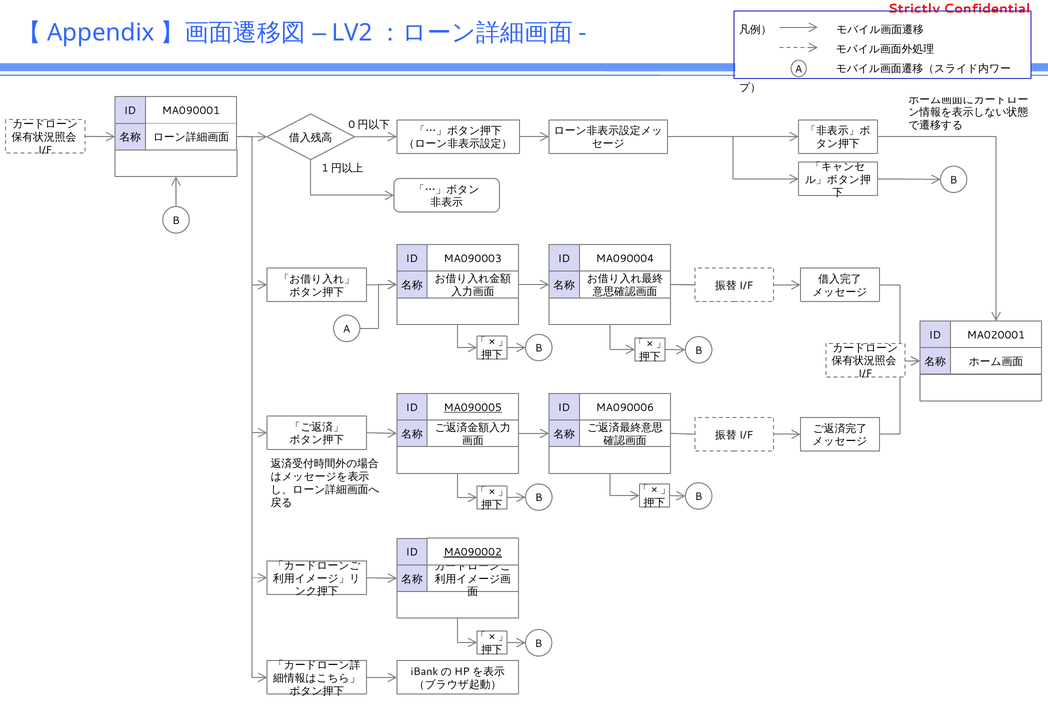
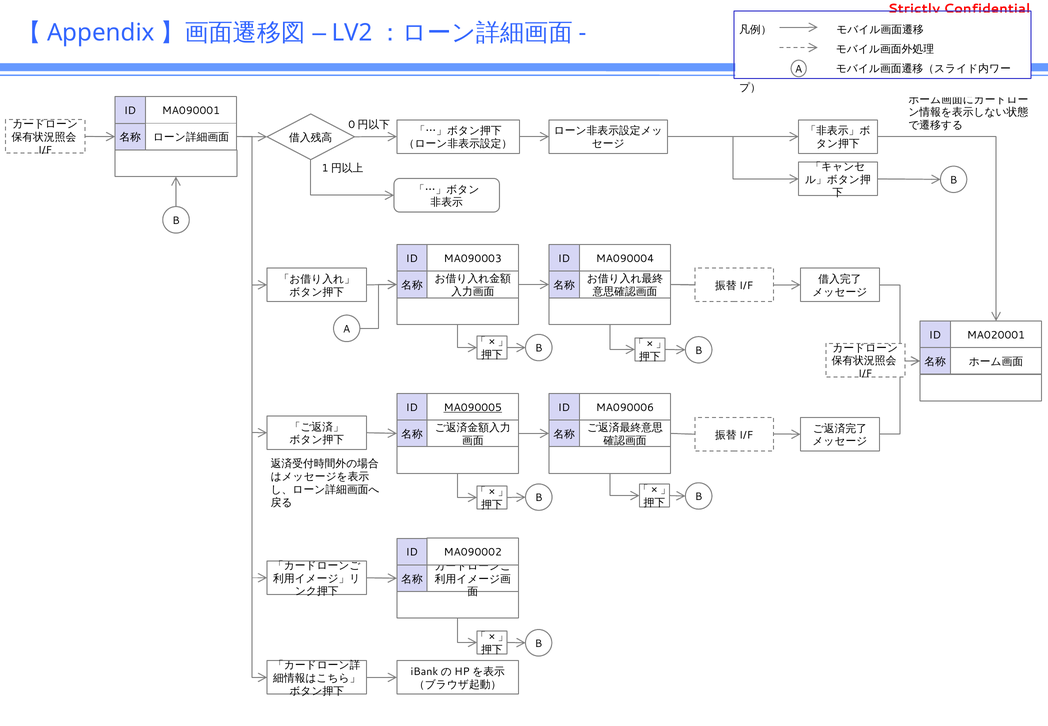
MA090002 underline: present -> none (473, 552)
